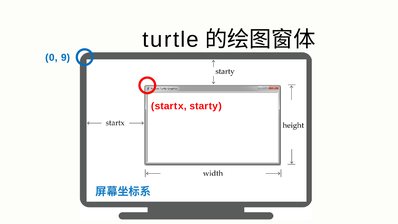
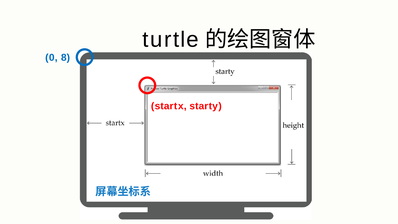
9: 9 -> 8 (65, 58)
